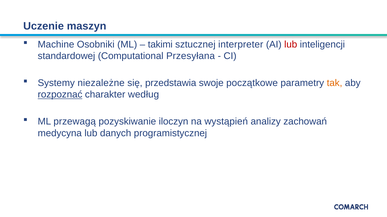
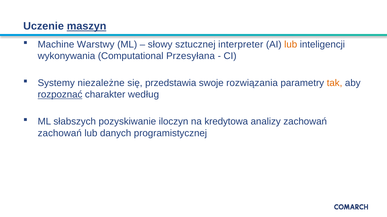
maszyn underline: none -> present (87, 26)
Osobniki: Osobniki -> Warstwy (96, 45)
takimi: takimi -> słowy (160, 45)
lub colour: red -> orange (291, 45)
standardowej: standardowej -> wykonywania (66, 56)
początkowe: początkowe -> rozwiązania (252, 83)
przewagą: przewagą -> słabszych (75, 122)
wystąpień: wystąpień -> kredytowa (226, 122)
medycyna: medycyna -> zachowań (60, 134)
